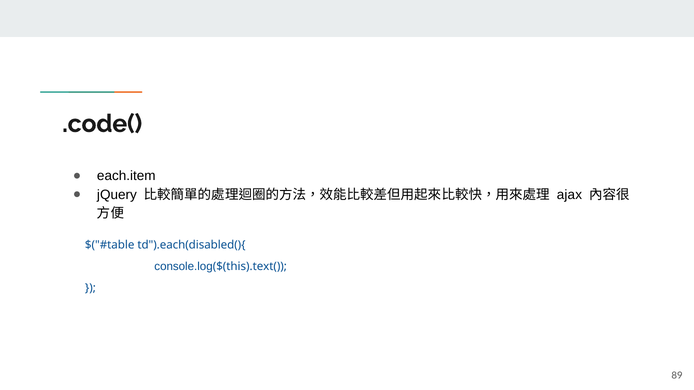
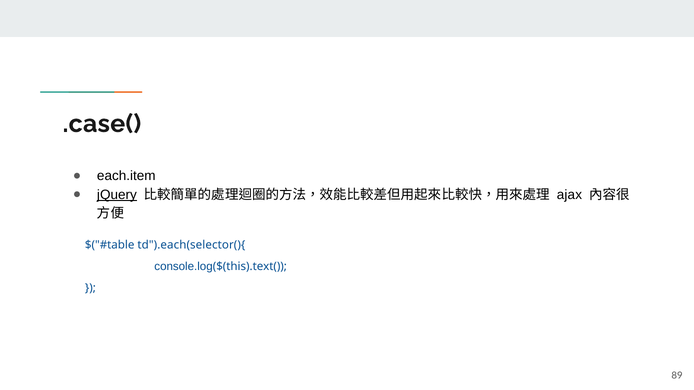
.code(: .code( -> .case( (102, 124)
jQuery underline: none -> present (117, 195)
td").each(disabled(){: td").each(disabled(){ -> td").each(selector(){ (191, 245)
